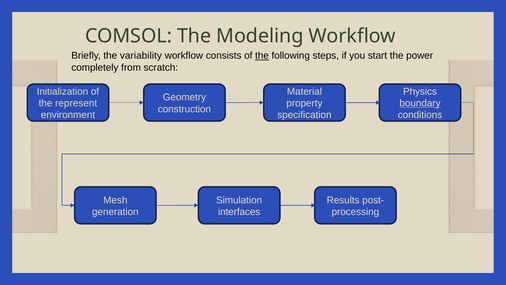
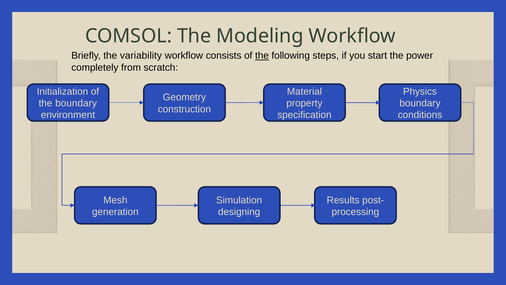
the represent: represent -> boundary (76, 103)
boundary underline: present -> none (420, 103)
interfaces: interfaces -> designing (239, 212)
